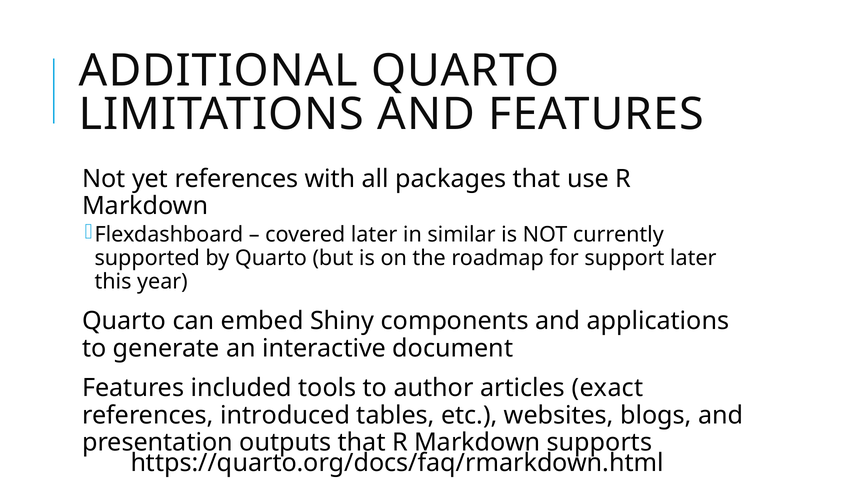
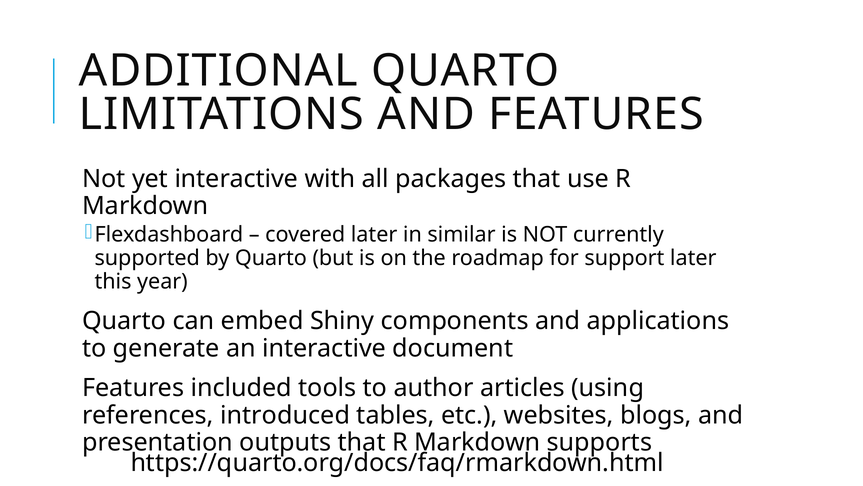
yet references: references -> interactive (236, 179)
exact: exact -> using (608, 388)
